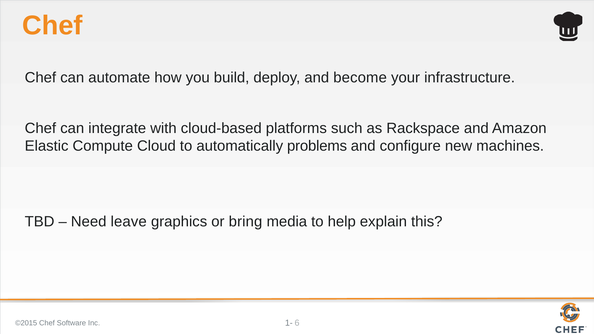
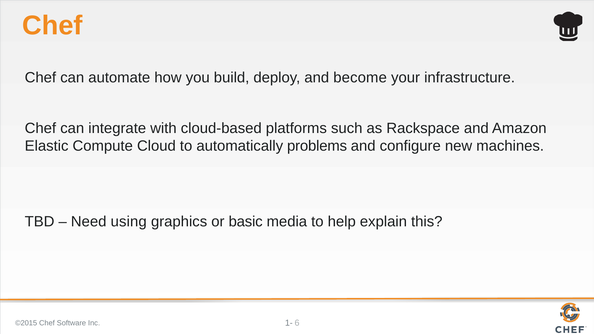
leave: leave -> using (129, 222)
bring: bring -> basic (246, 222)
